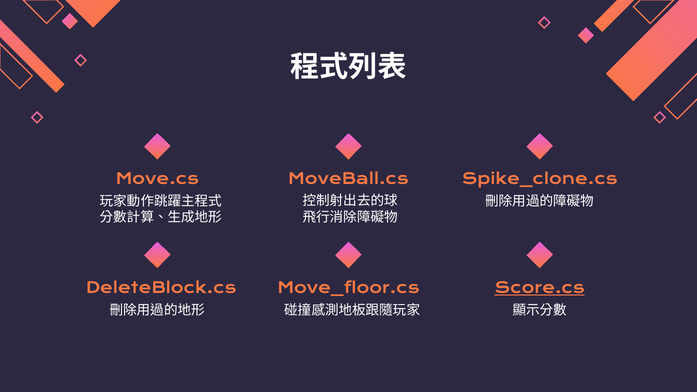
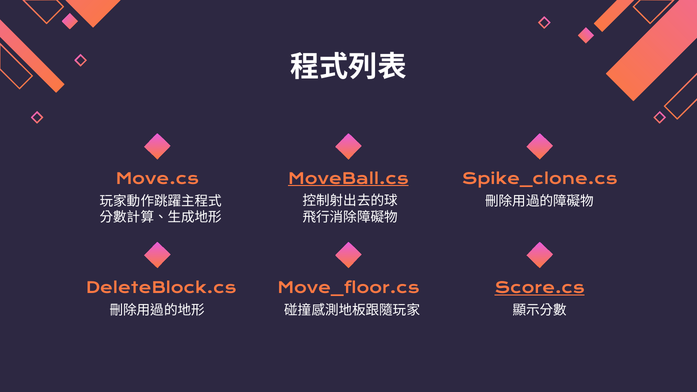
MoveBall.cs underline: none -> present (348, 179)
